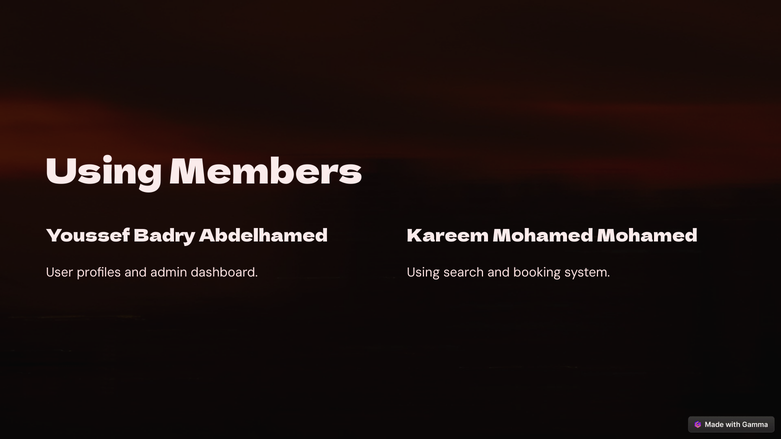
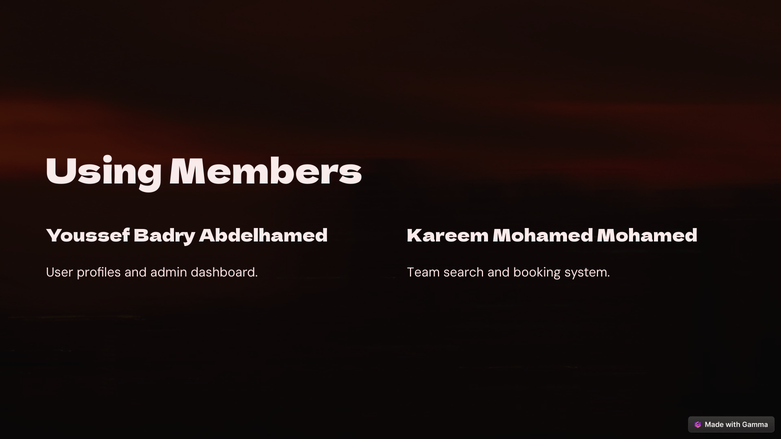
Using: Using -> Team (423, 273)
